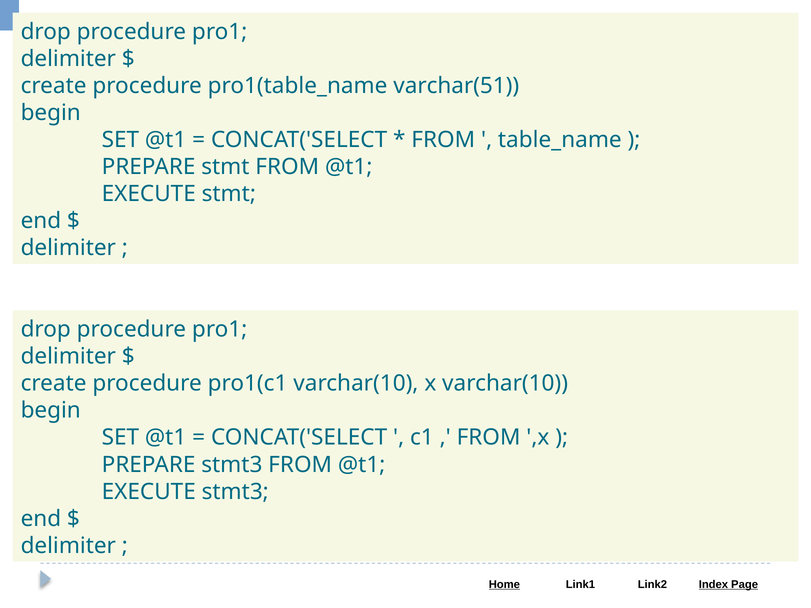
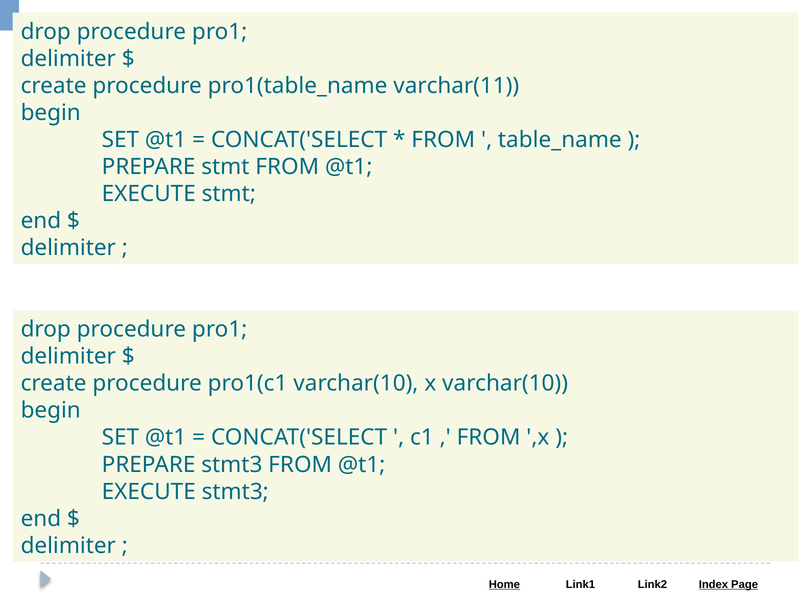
varchar(51: varchar(51 -> varchar(11 (456, 86)
